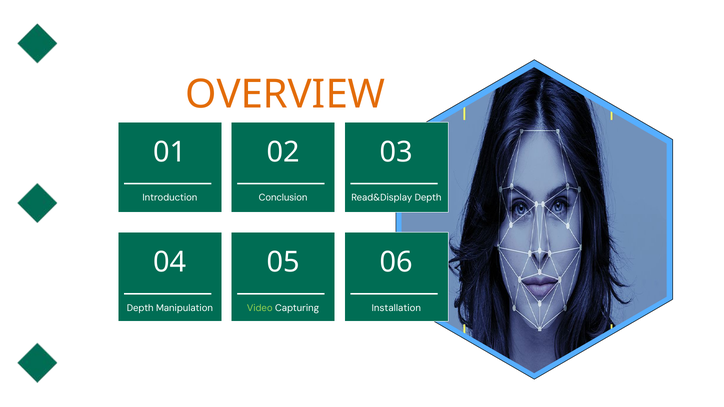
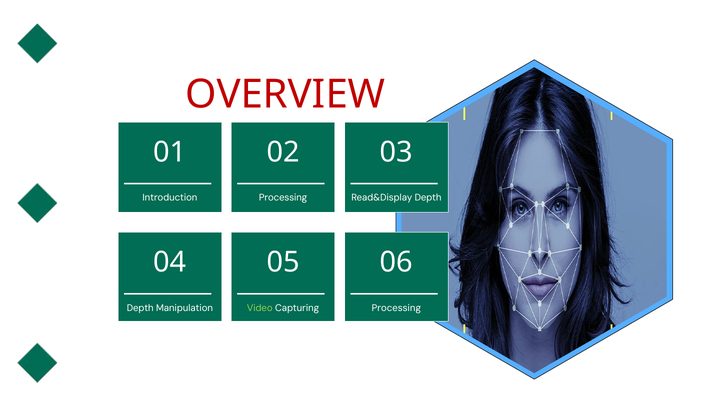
OVERVIEW colour: orange -> red (285, 94)
Conclusion: Conclusion -> Processing (283, 198)
Installation: Installation -> Processing (396, 308)
